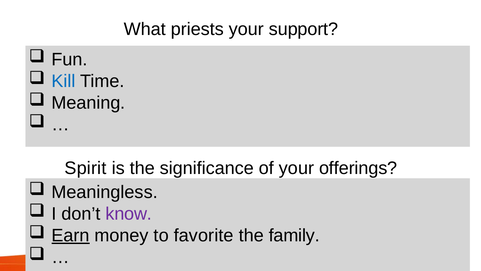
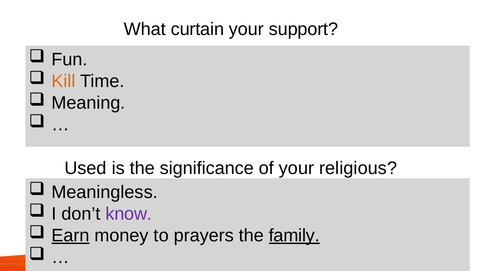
priests: priests -> curtain (197, 29)
Kill colour: blue -> orange (64, 81)
Spirit: Spirit -> Used (86, 168)
offerings: offerings -> religious (358, 168)
favorite: favorite -> prayers (204, 235)
family underline: none -> present (294, 235)
